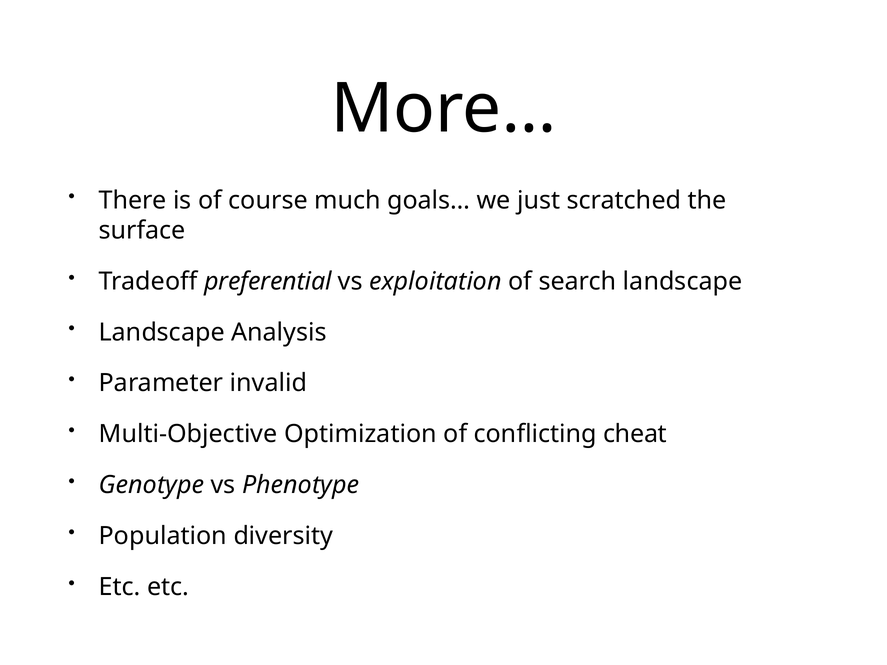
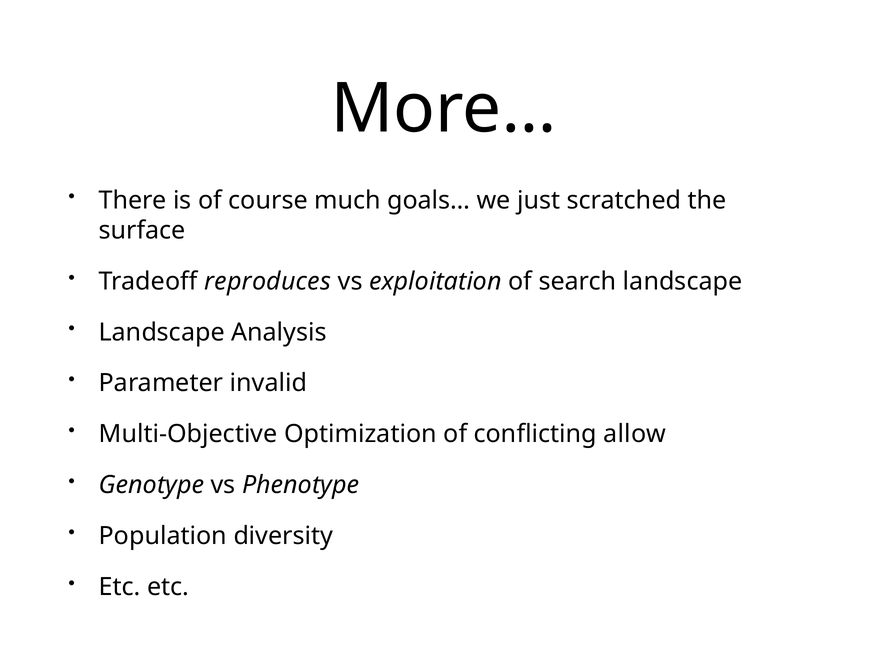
preferential: preferential -> reproduces (268, 281)
cheat: cheat -> allow (635, 434)
